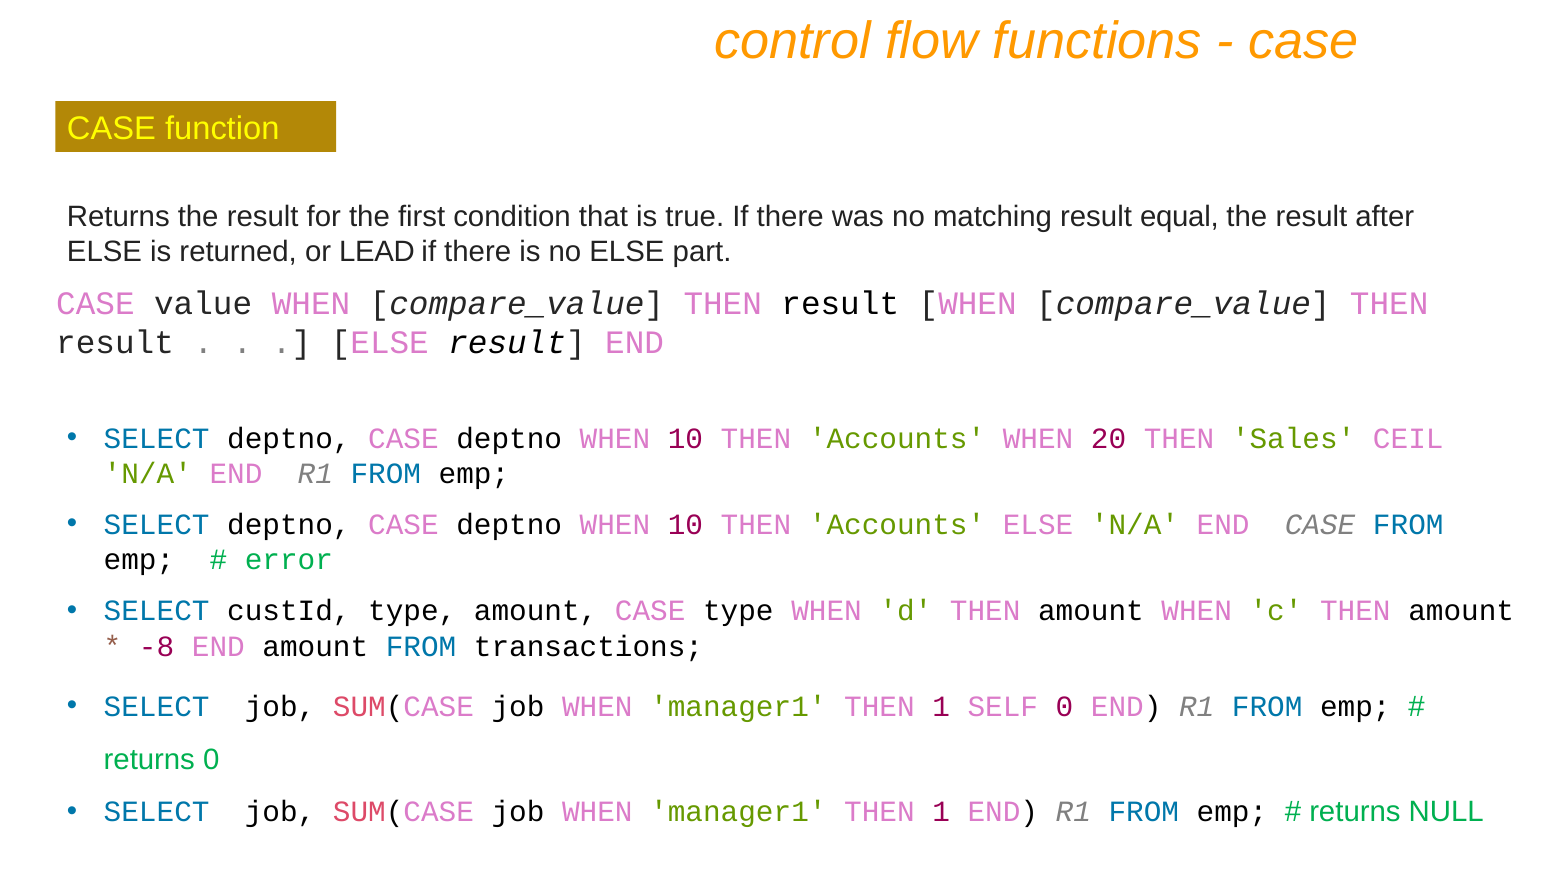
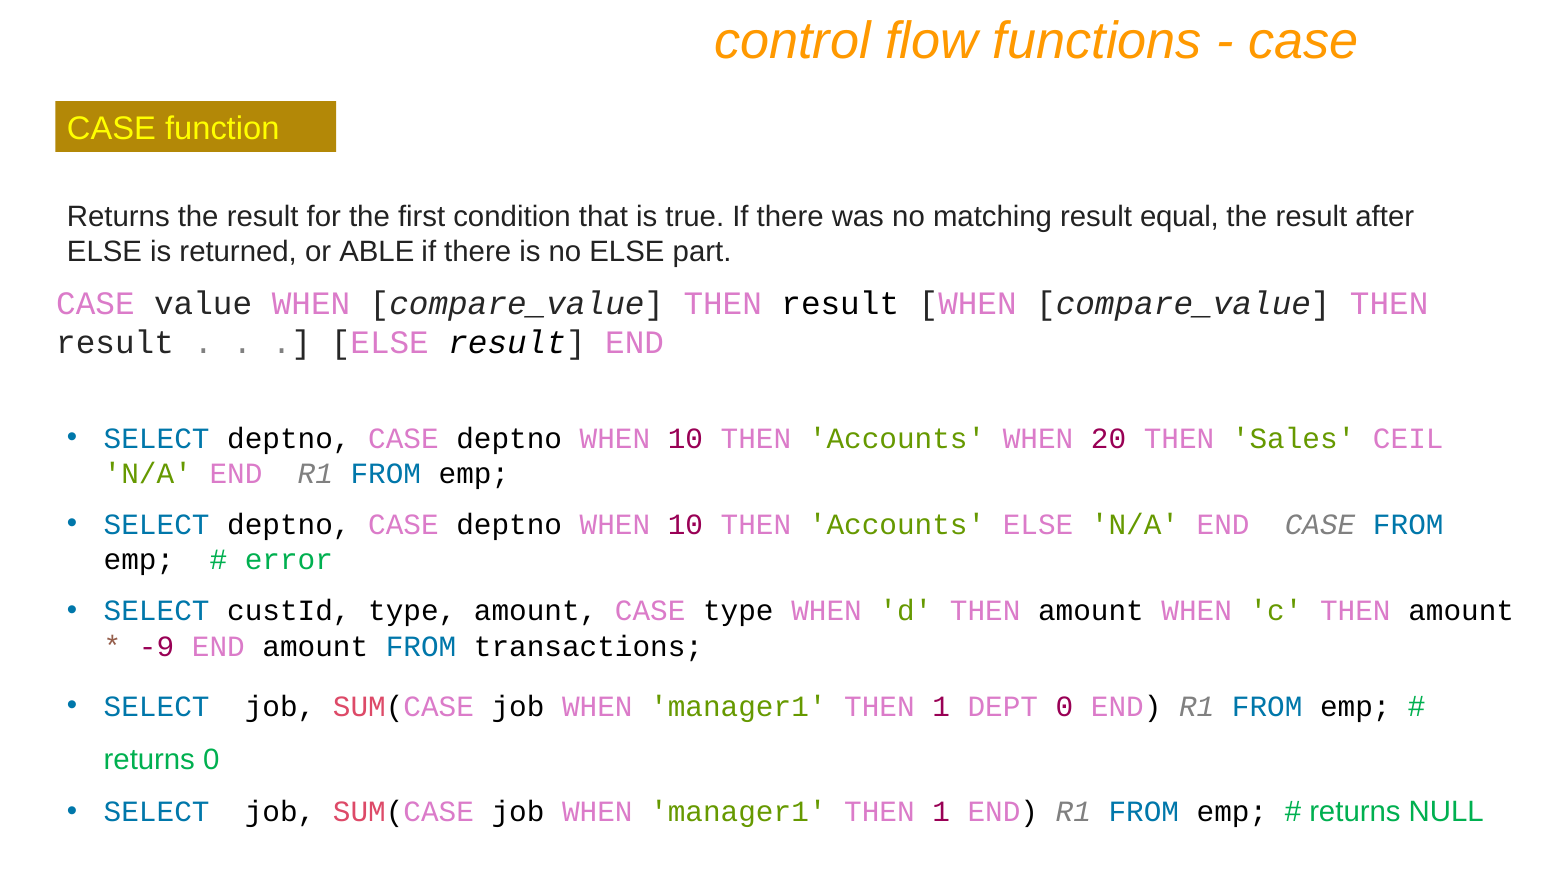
LEAD: LEAD -> ABLE (377, 252)
-8: -8 -> -9 (157, 646)
SELF: SELF -> DEPT (1003, 706)
